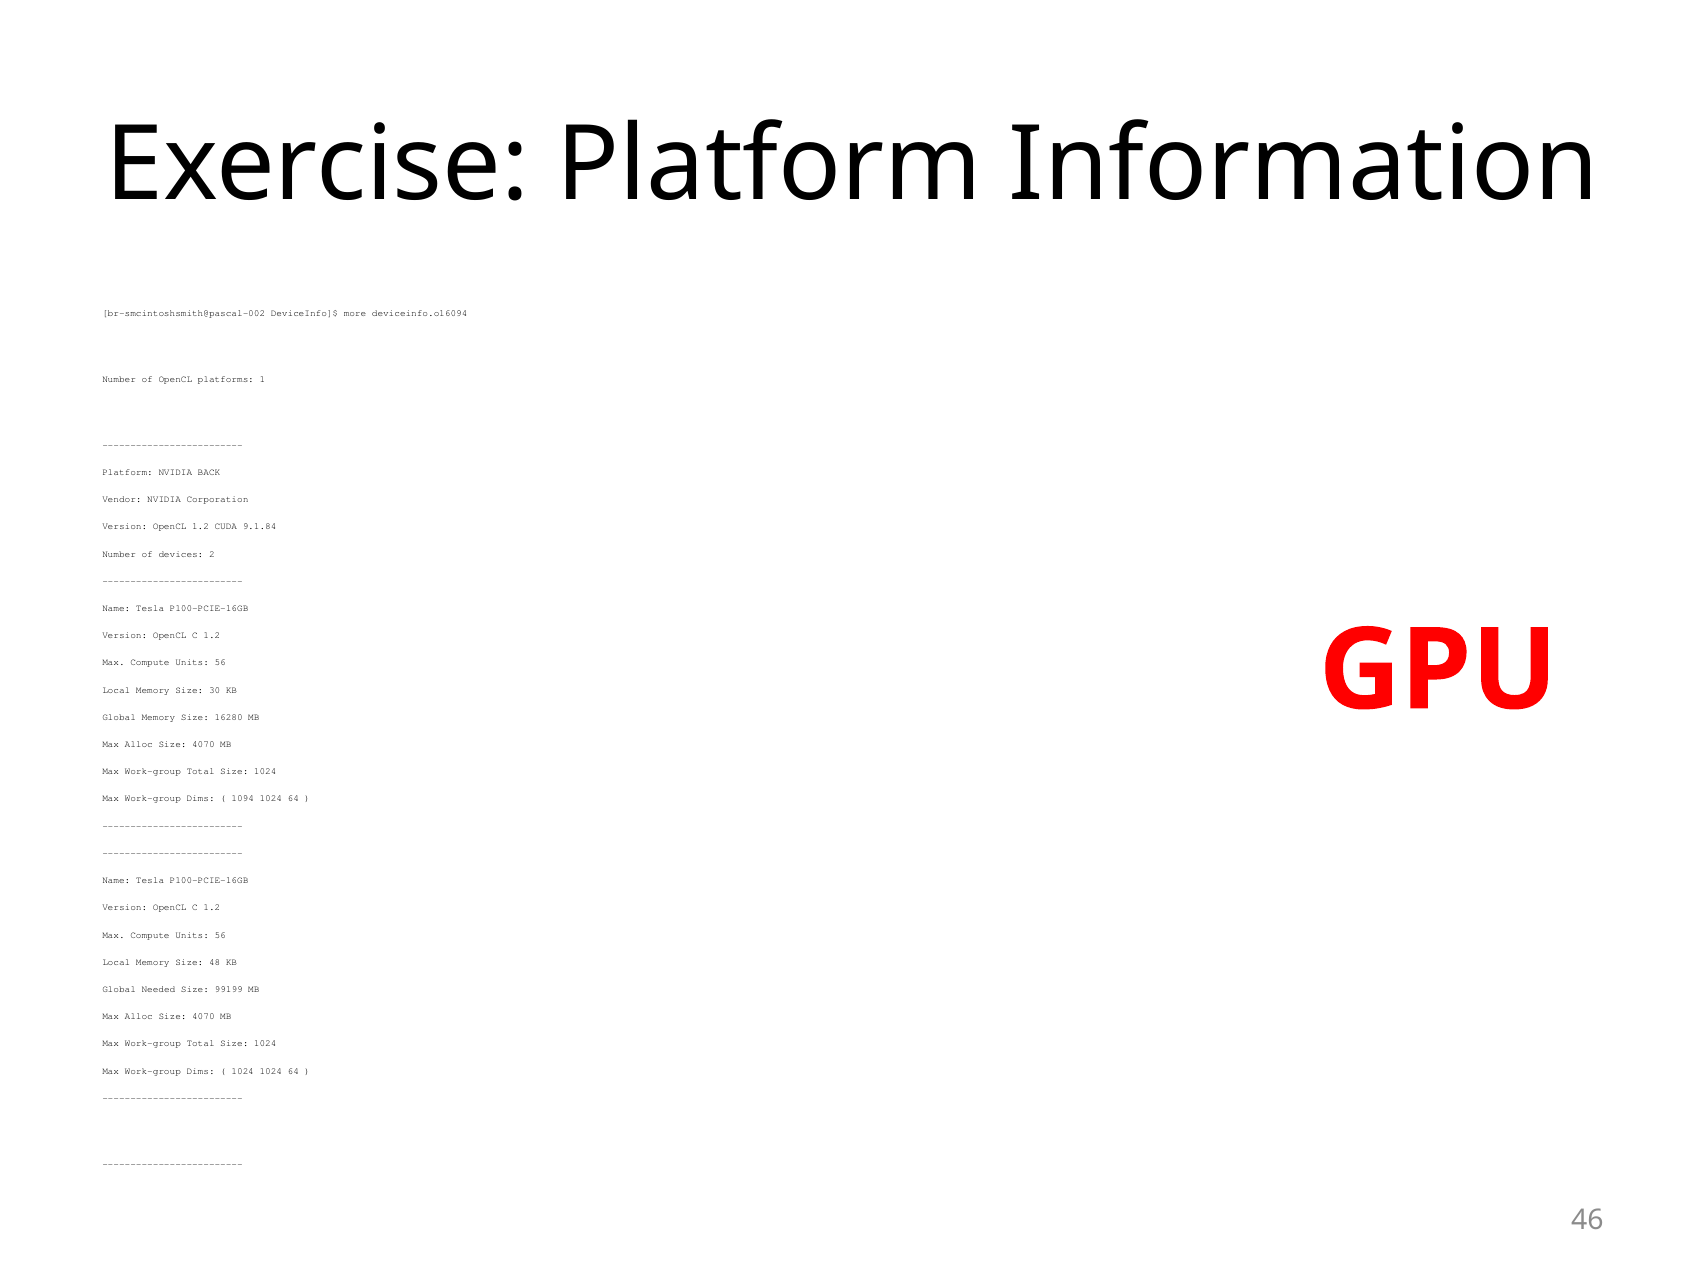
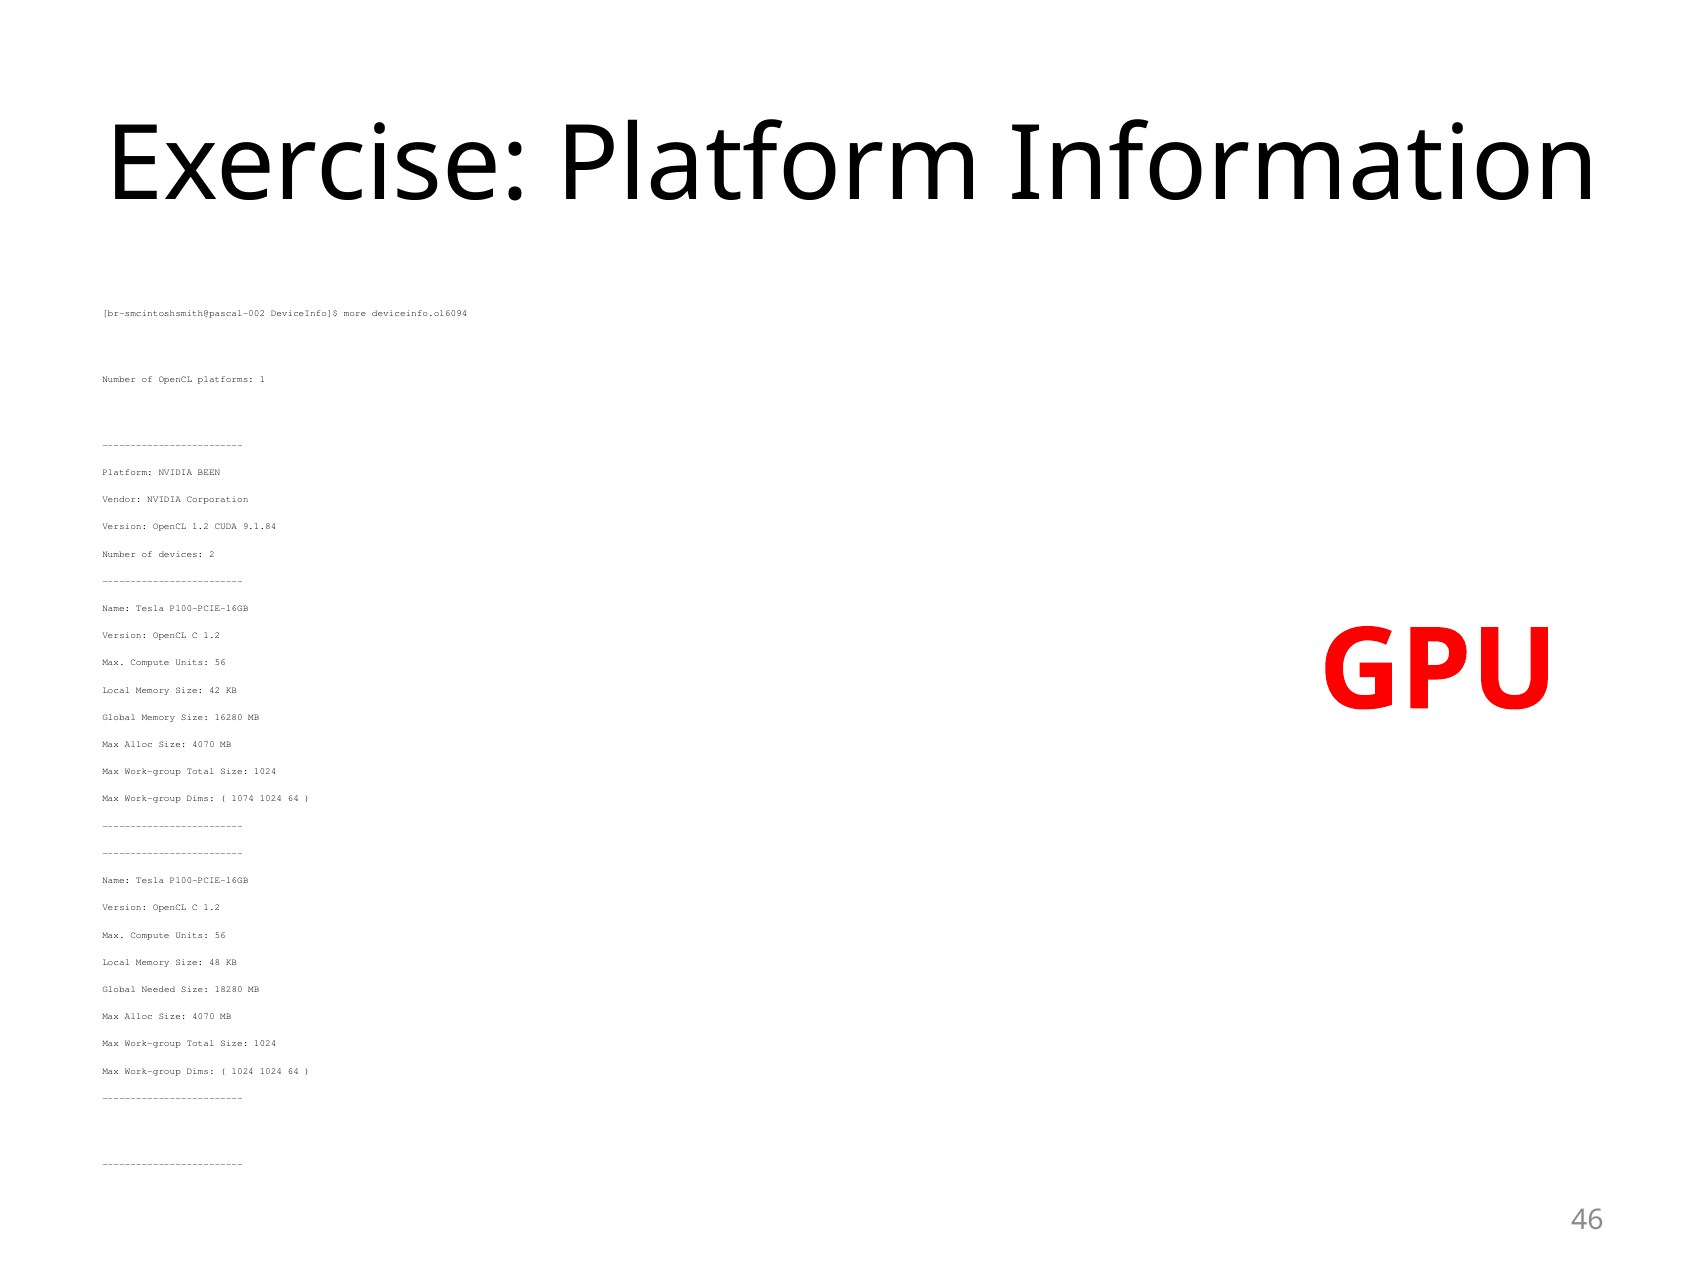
BACK: BACK -> BEEN (209, 472)
30: 30 -> 42 (215, 690)
1094: 1094 -> 1074 (243, 799)
99199: 99199 -> 18280 (229, 989)
